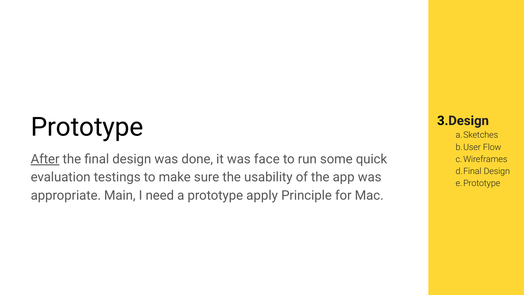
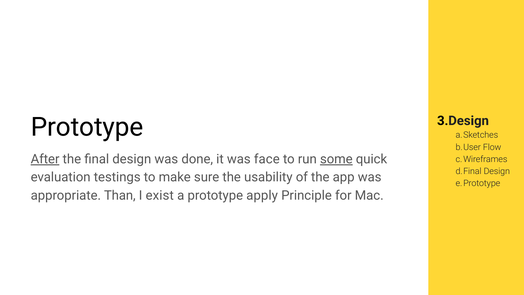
some underline: none -> present (336, 159)
Main: Main -> Than (120, 195)
need: need -> exist (160, 195)
